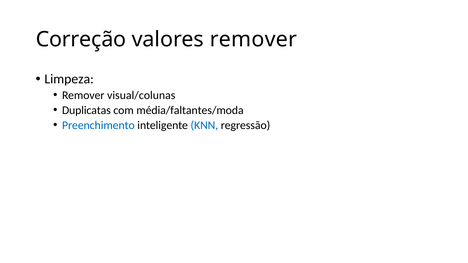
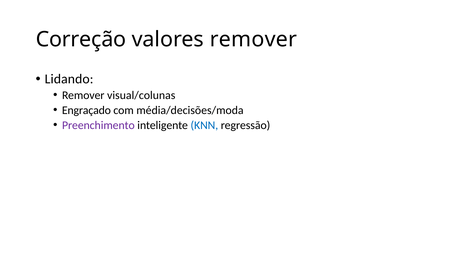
Limpeza: Limpeza -> Lidando (69, 79)
Duplicatas: Duplicatas -> Engraçado (86, 110)
média/faltantes/moda: média/faltantes/moda -> média/decisões/moda (190, 110)
Preenchimento colour: blue -> purple (98, 125)
